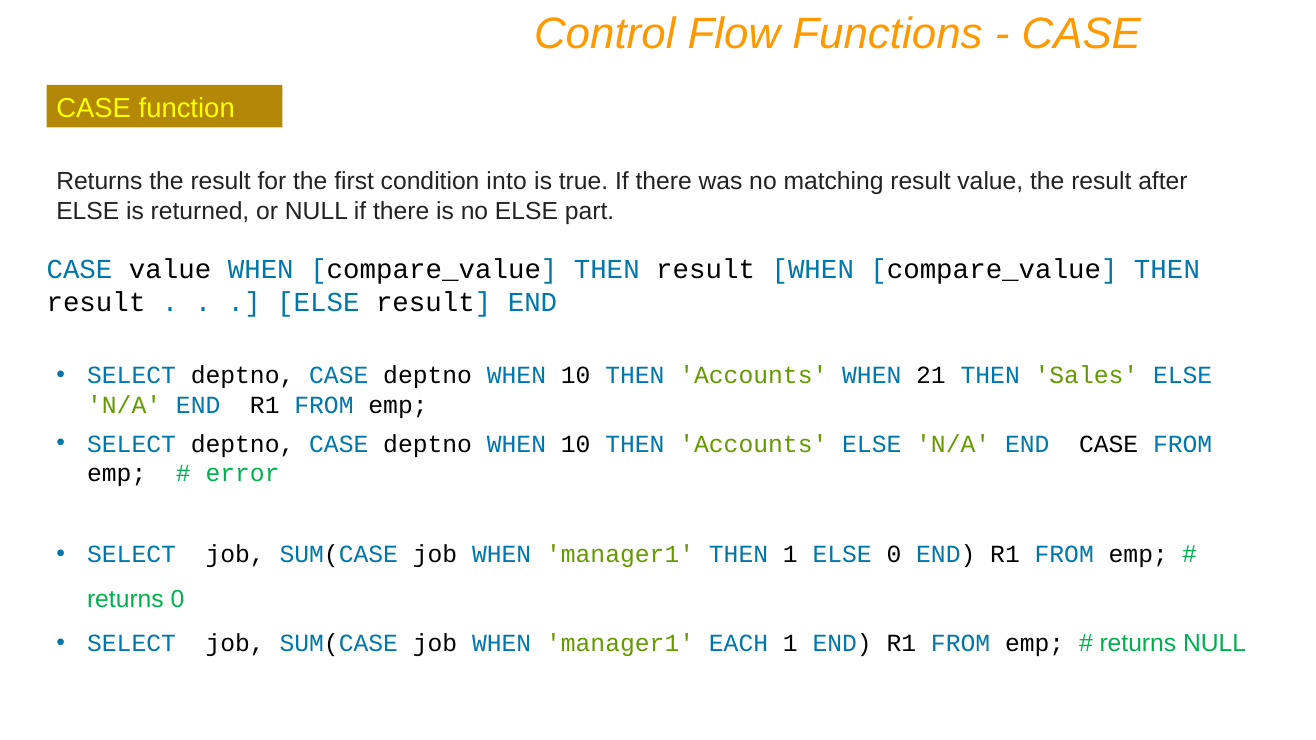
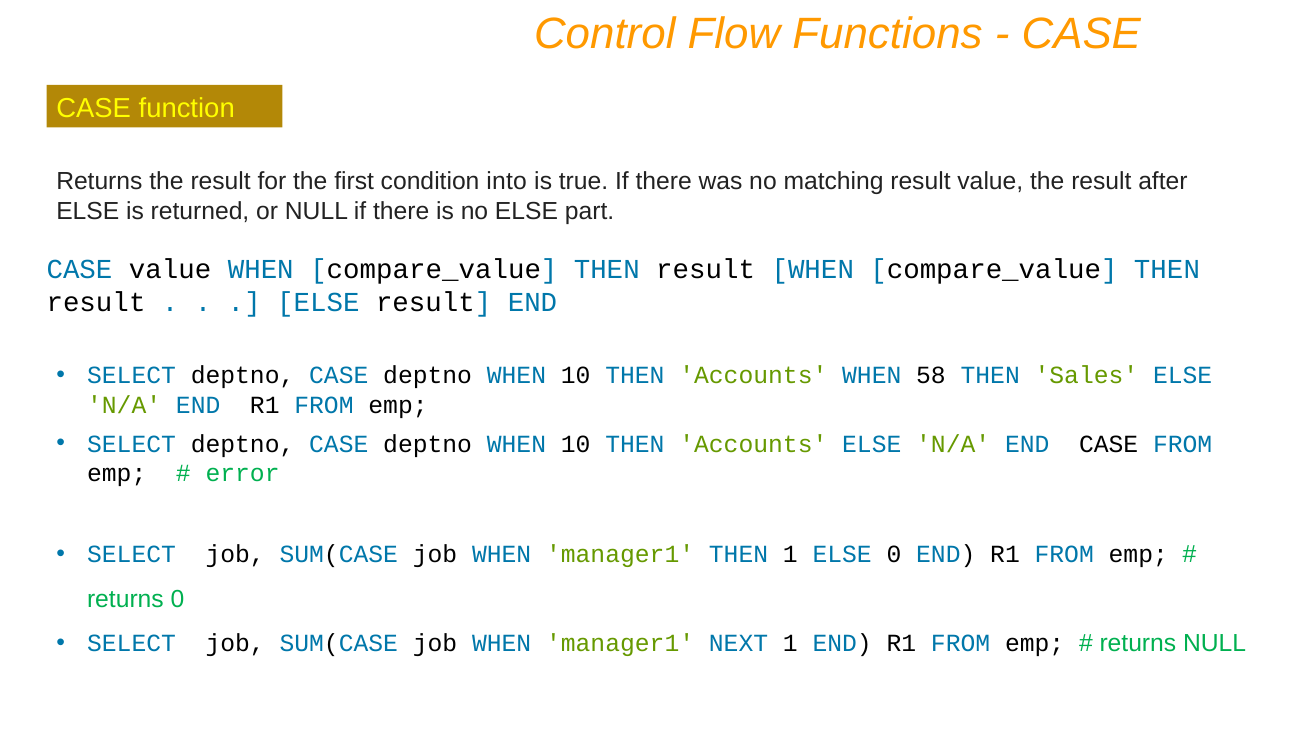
21: 21 -> 58 (931, 376)
EACH: EACH -> NEXT (739, 644)
